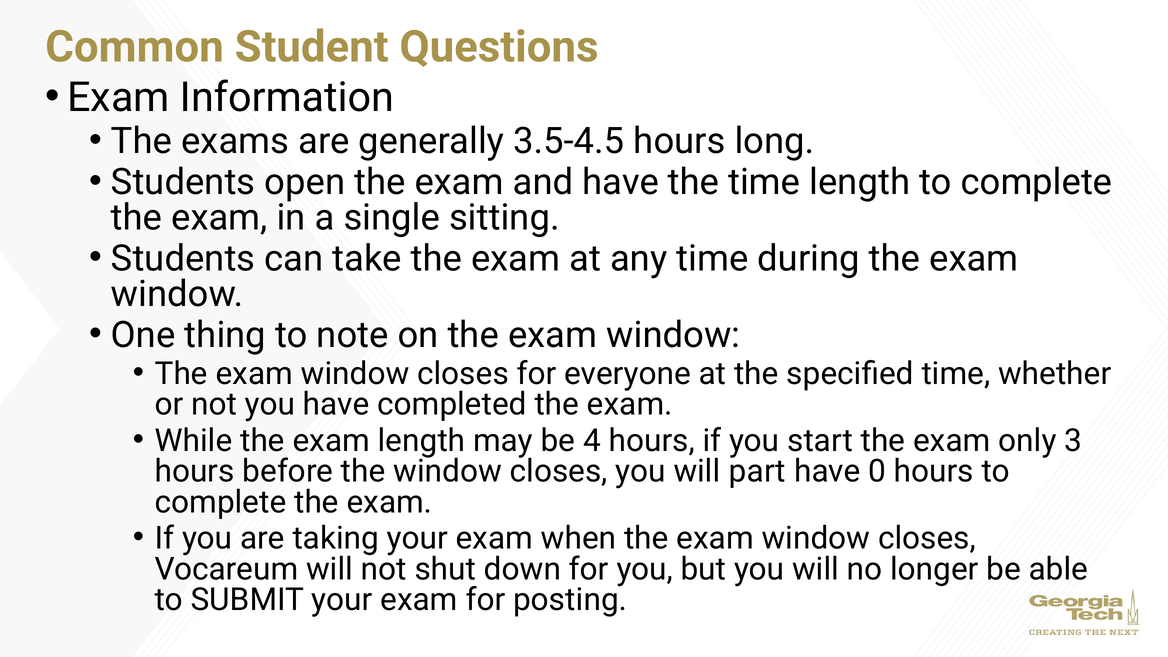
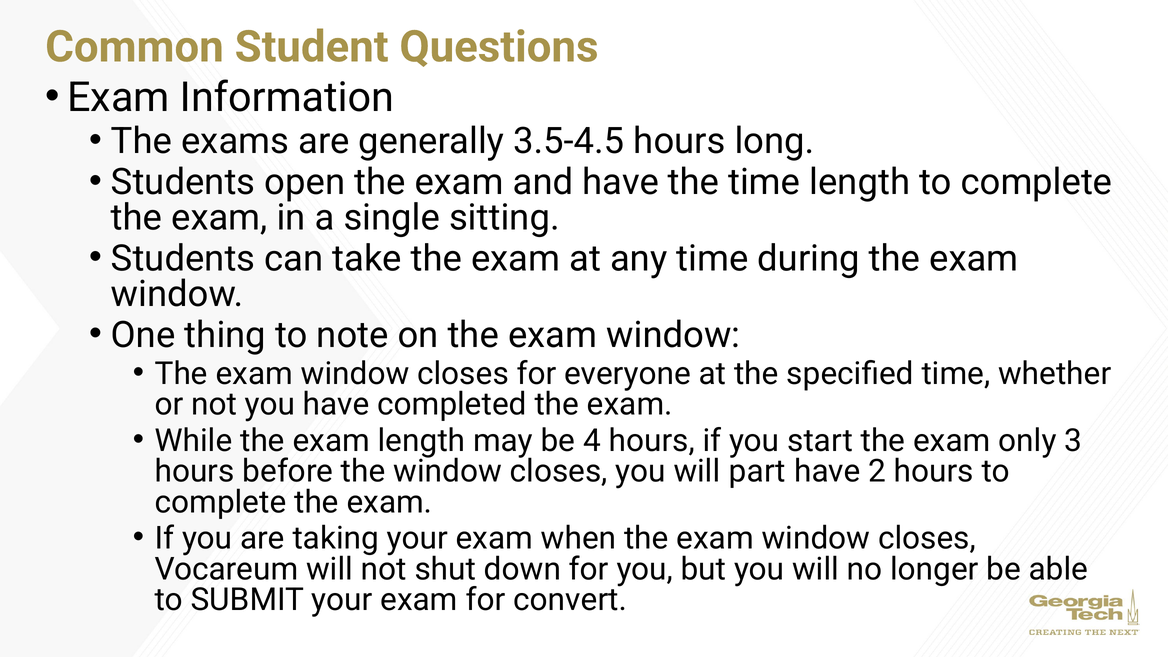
0: 0 -> 2 (877, 471)
posting: posting -> convert (570, 600)
